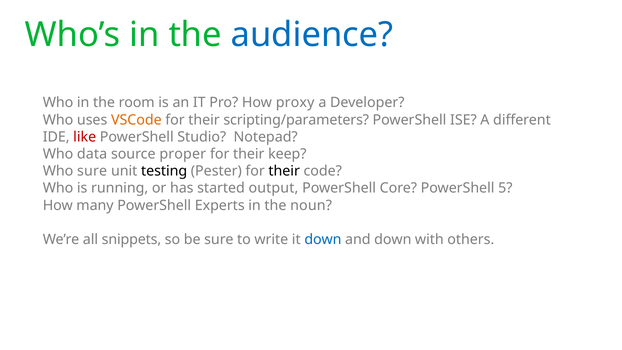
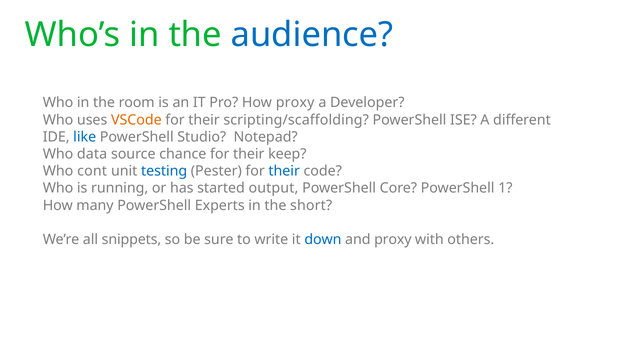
scripting/parameters: scripting/parameters -> scripting/scaffolding (296, 120)
like colour: red -> blue (85, 137)
proper: proper -> chance (183, 154)
Who sure: sure -> cont (92, 171)
testing colour: black -> blue (164, 171)
their colour: black -> blue (284, 171)
5: 5 -> 1 (505, 188)
noun: noun -> short (311, 205)
and down: down -> proxy (393, 239)
